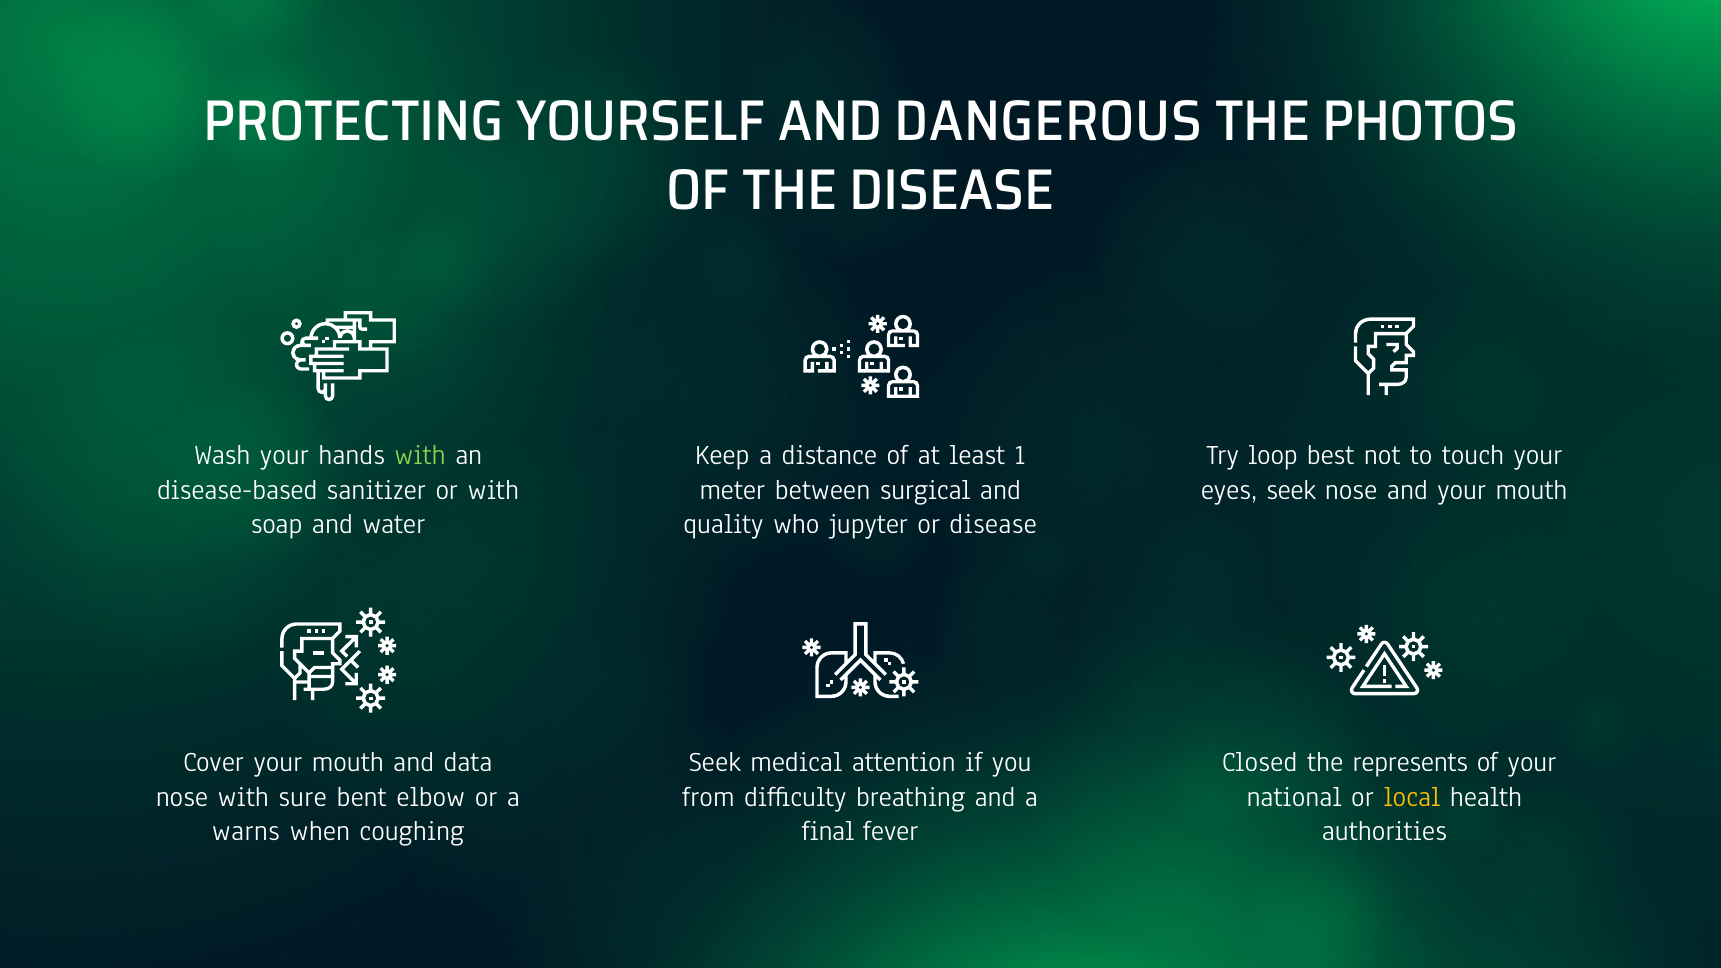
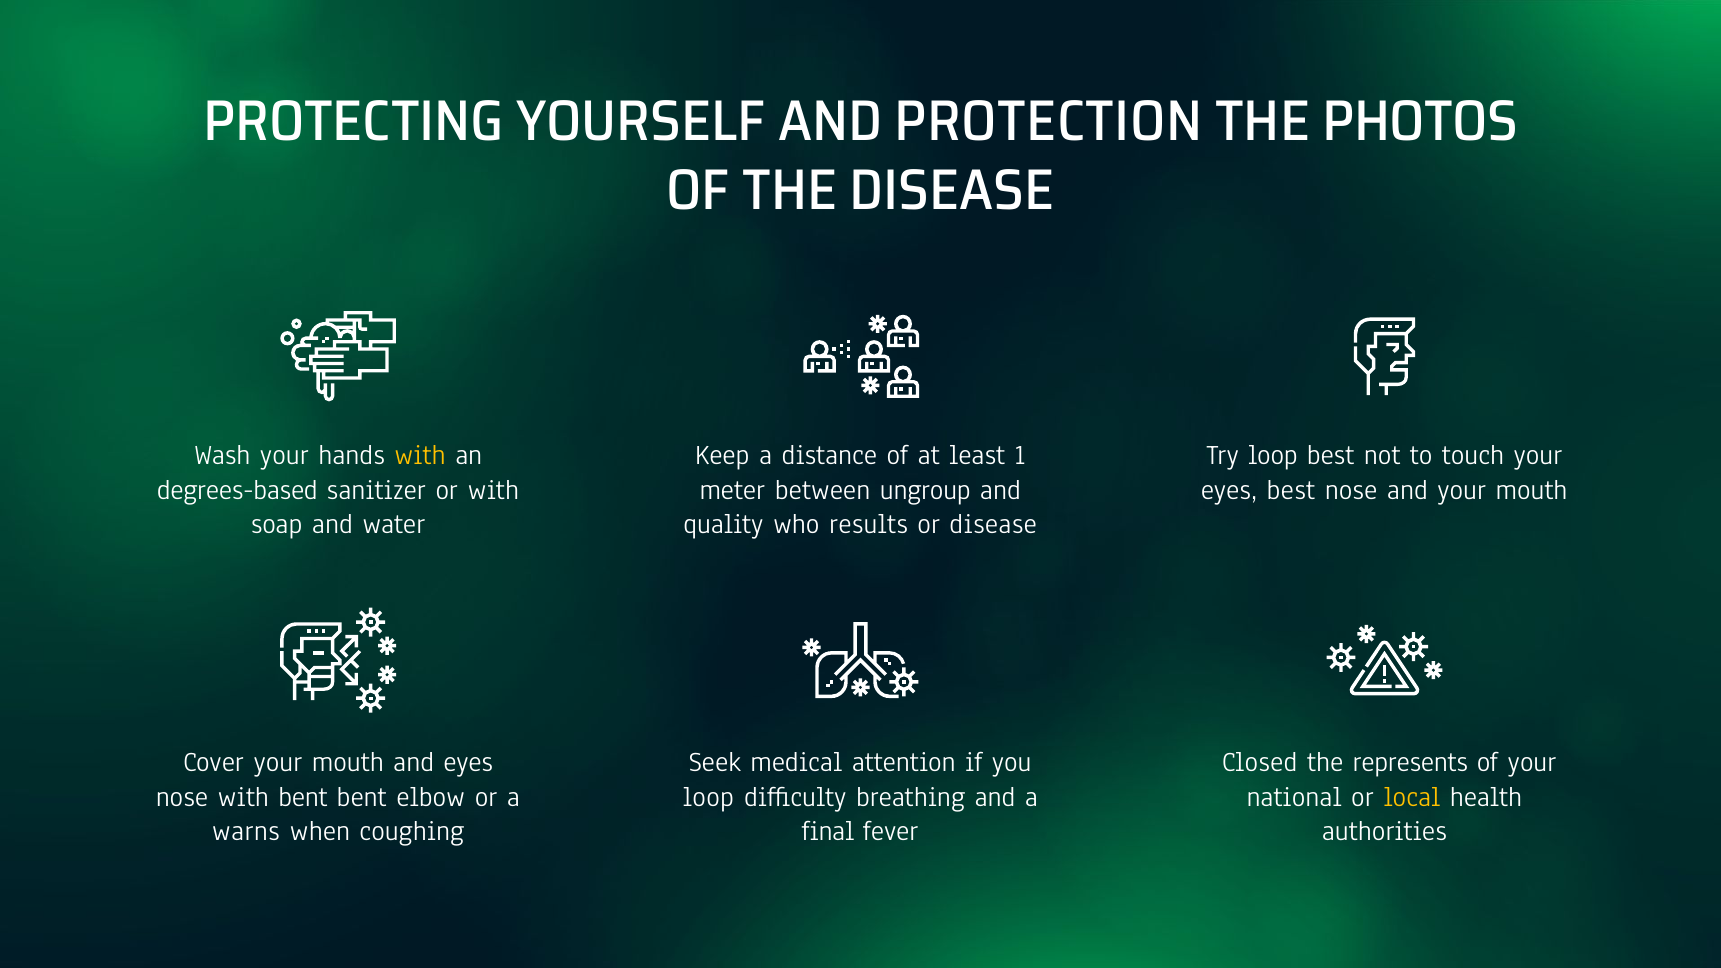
DANGEROUS: DANGEROUS -> PROTECTION (1049, 122)
with colour: light green -> yellow (420, 455)
disease-based: disease-based -> degrees-based (237, 490)
surgical: surgical -> ungroup (925, 490)
eyes seek: seek -> best (1291, 490)
jupyter: jupyter -> results (868, 524)
and data: data -> eyes (468, 763)
with sure: sure -> bent (303, 797)
from: from -> loop (708, 797)
